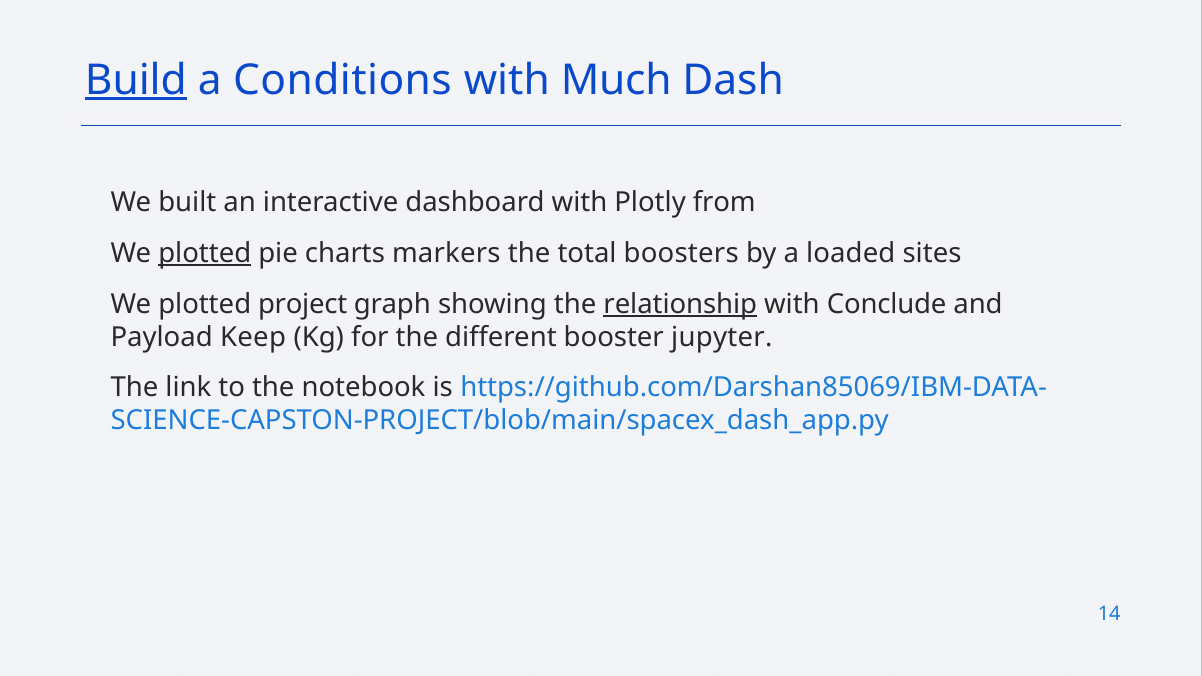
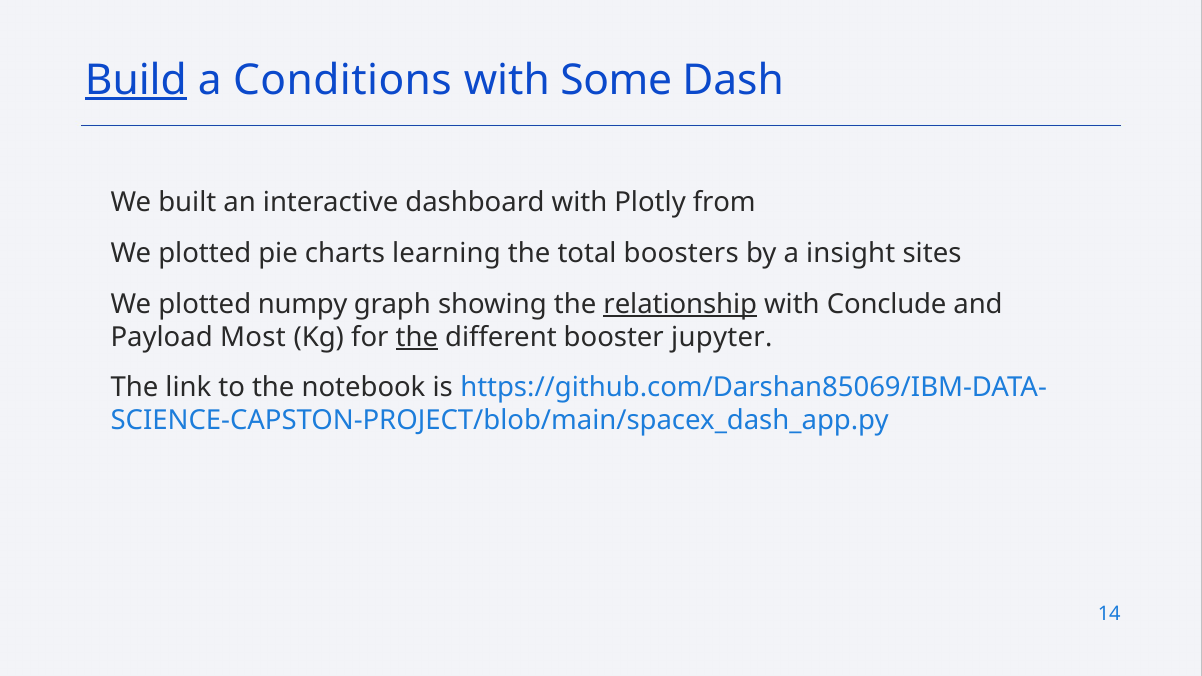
Much: Much -> Some (616, 80)
plotted underline: present -> none (205, 253)
markers: markers -> learning (446, 253)
loaded: loaded -> insight (851, 253)
project: project -> numpy (303, 304)
Keep: Keep -> Most (253, 337)
the underline: none -> present (417, 337)
